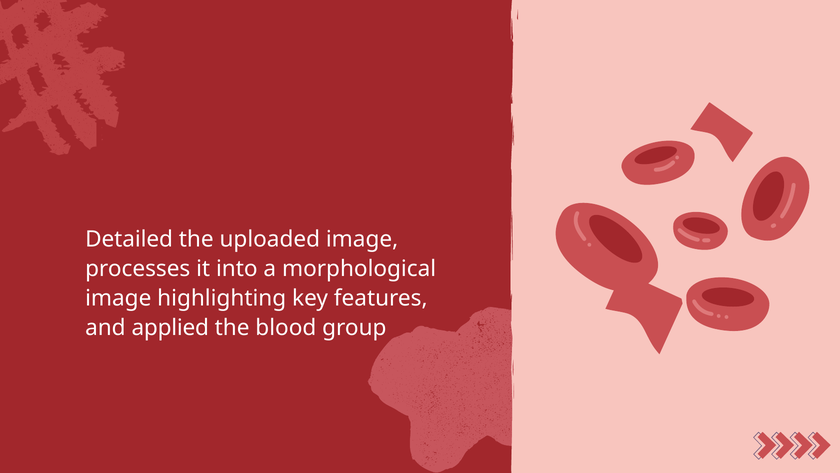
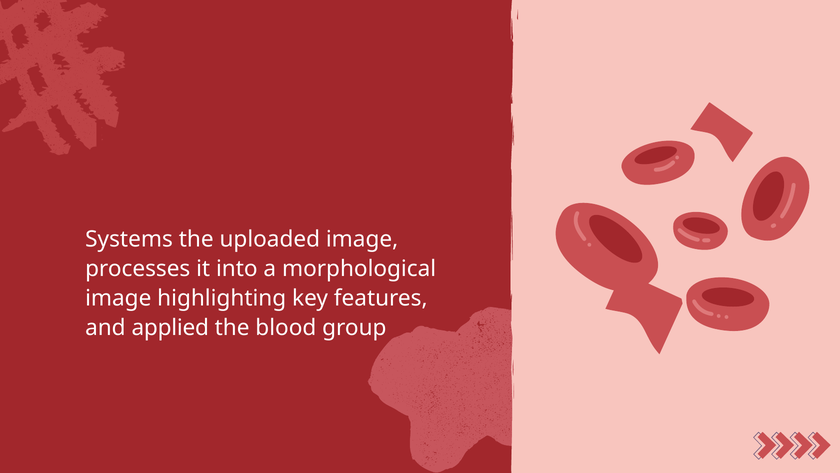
Detailed: Detailed -> Systems (129, 239)
